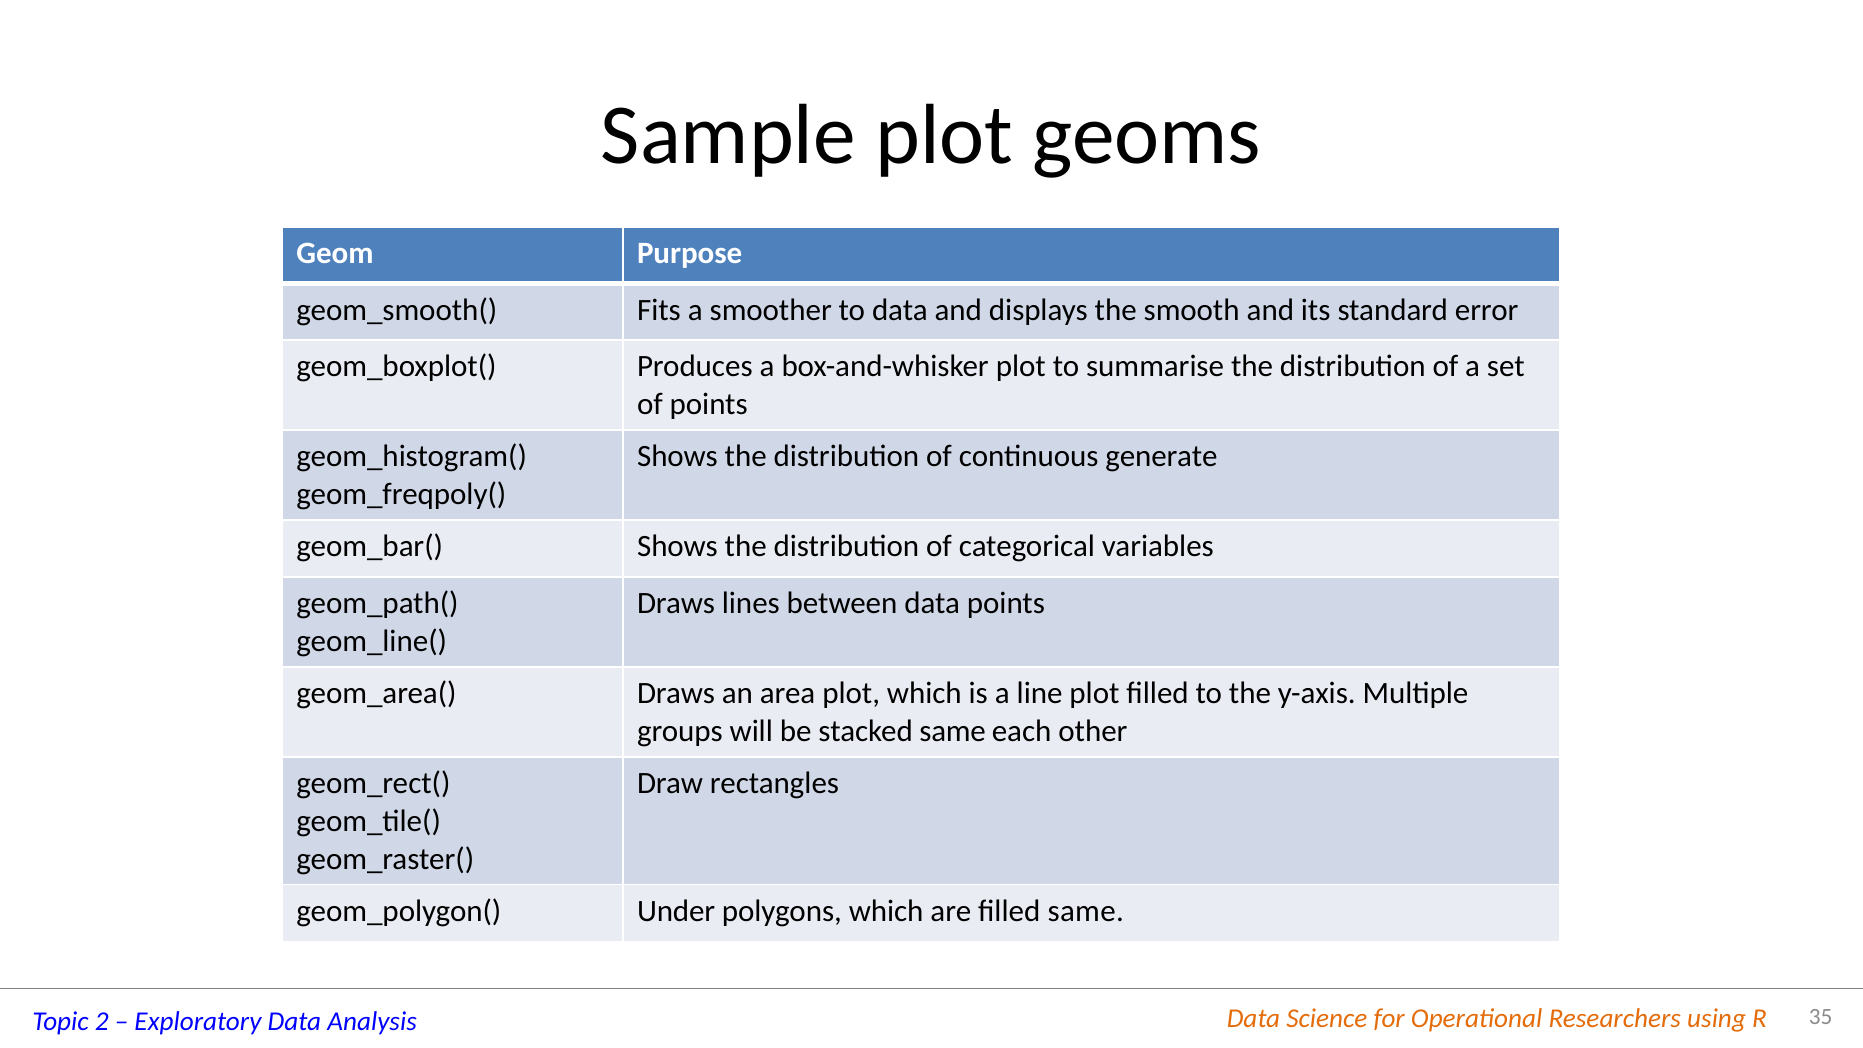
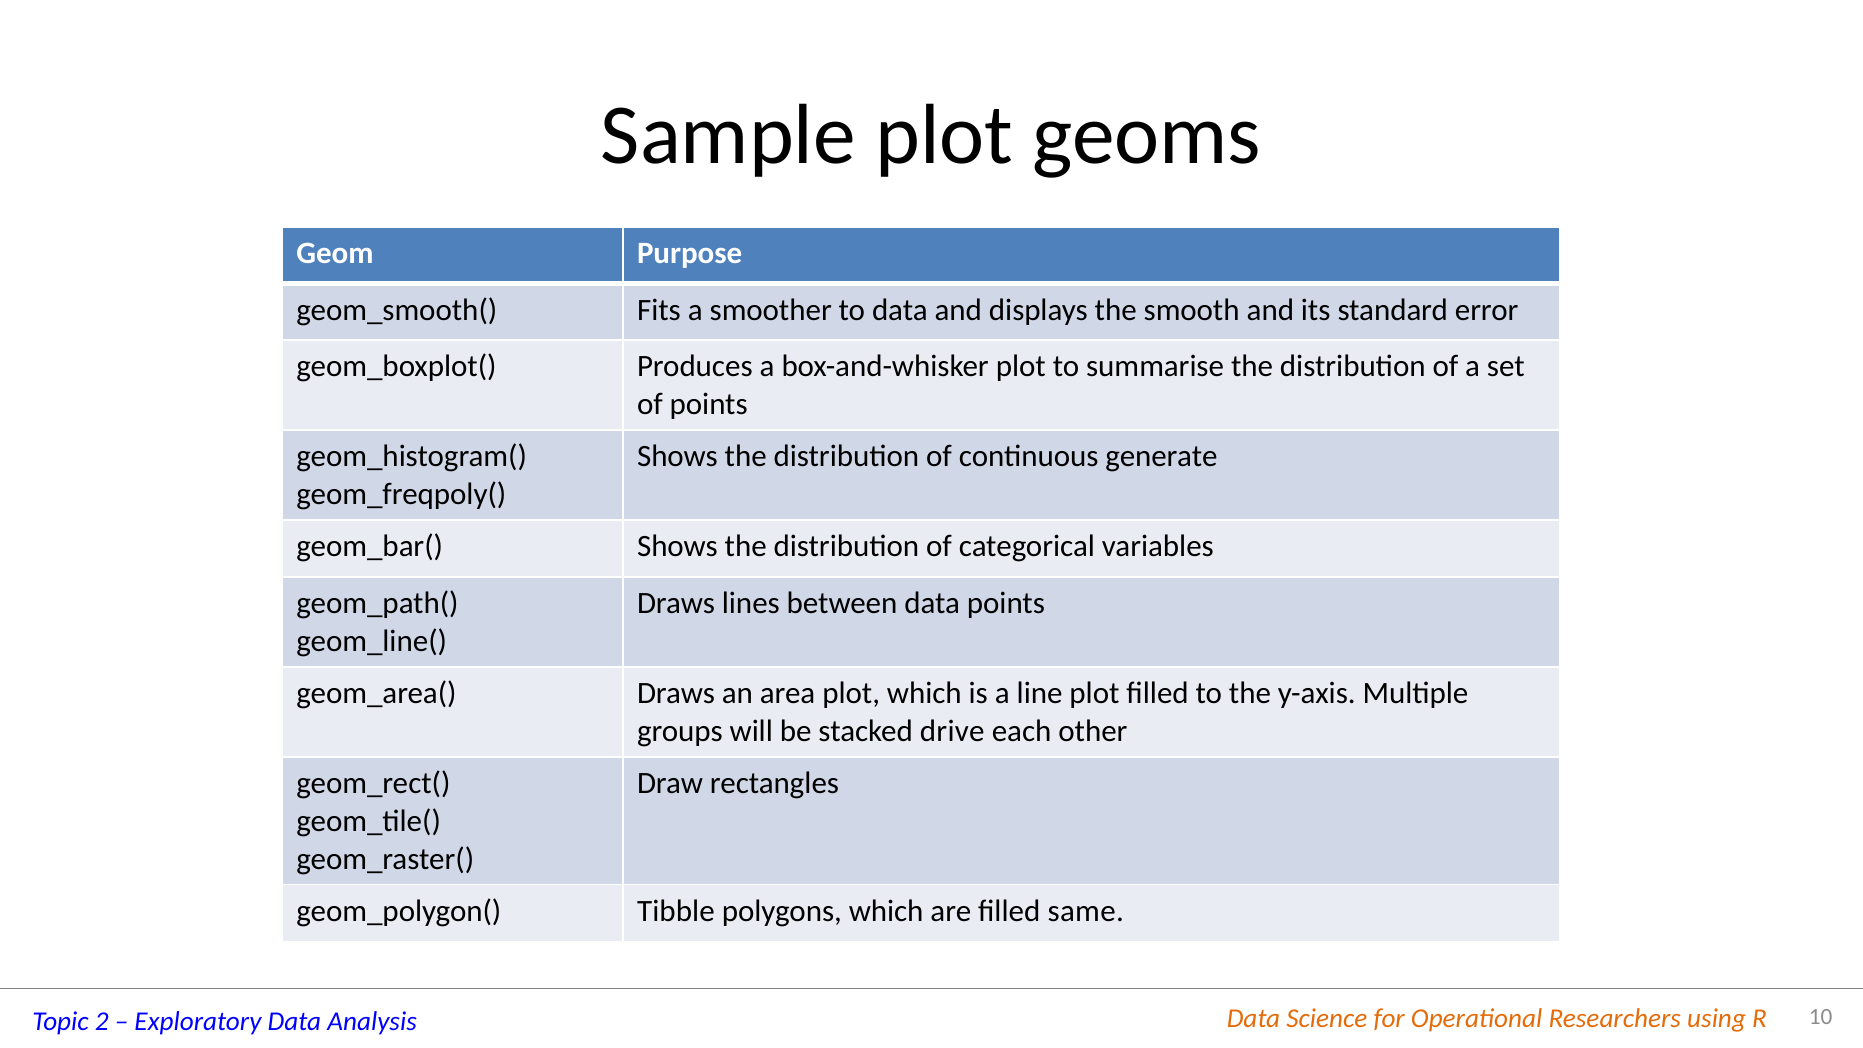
stacked same: same -> drive (952, 731)
Under: Under -> Tibble (676, 911)
35: 35 -> 10 (1821, 1017)
